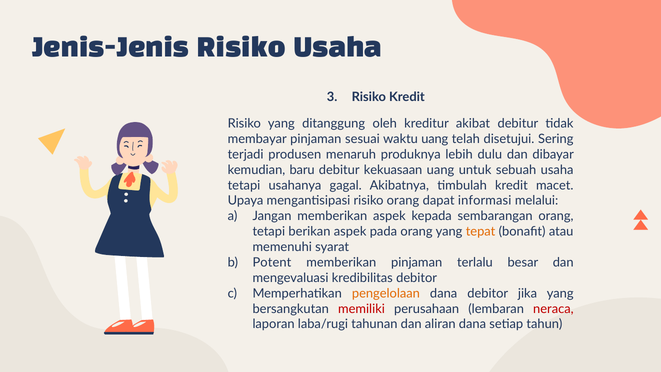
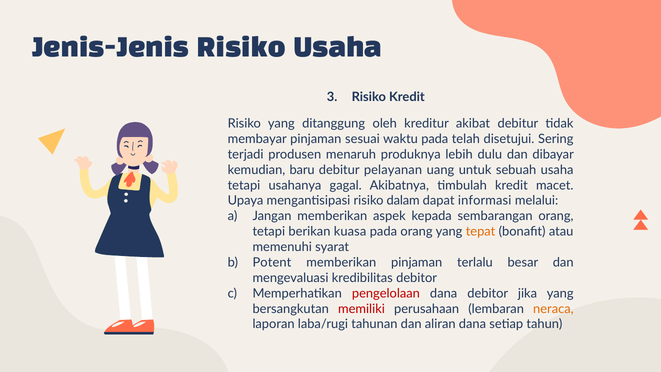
waktu uang: uang -> pada (435, 139)
kekuasaan: kekuasaan -> pelayanan (393, 170)
risiko orang: orang -> dalam (403, 201)
berikan aspek: aspek -> kuasa (350, 231)
pengelolaan colour: orange -> red (386, 293)
neraca colour: red -> orange (553, 309)
